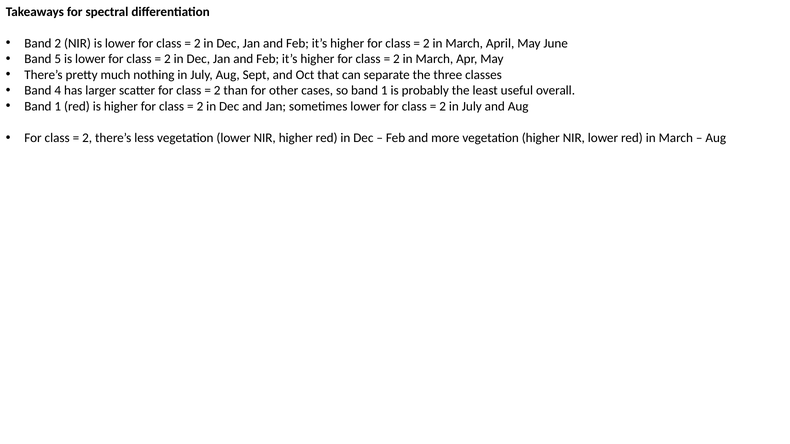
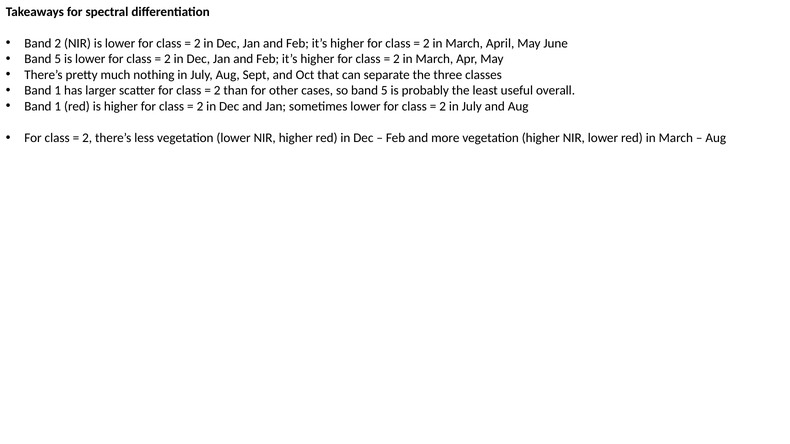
4: 4 -> 1 (58, 91)
so band 1: 1 -> 5 (384, 91)
